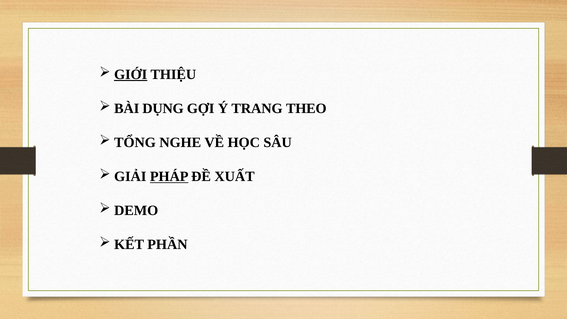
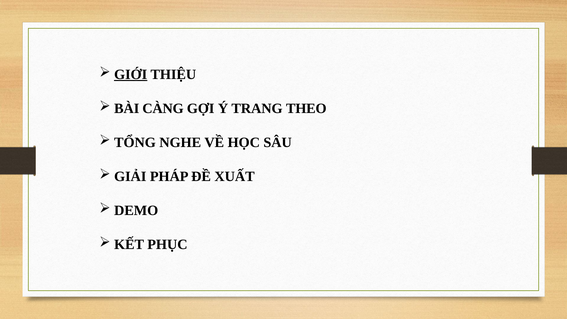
DỤNG: DỤNG -> CÀNG (163, 108)
PHÁP underline: present -> none (169, 176)
PHẦN: PHẦN -> PHỤC (167, 245)
